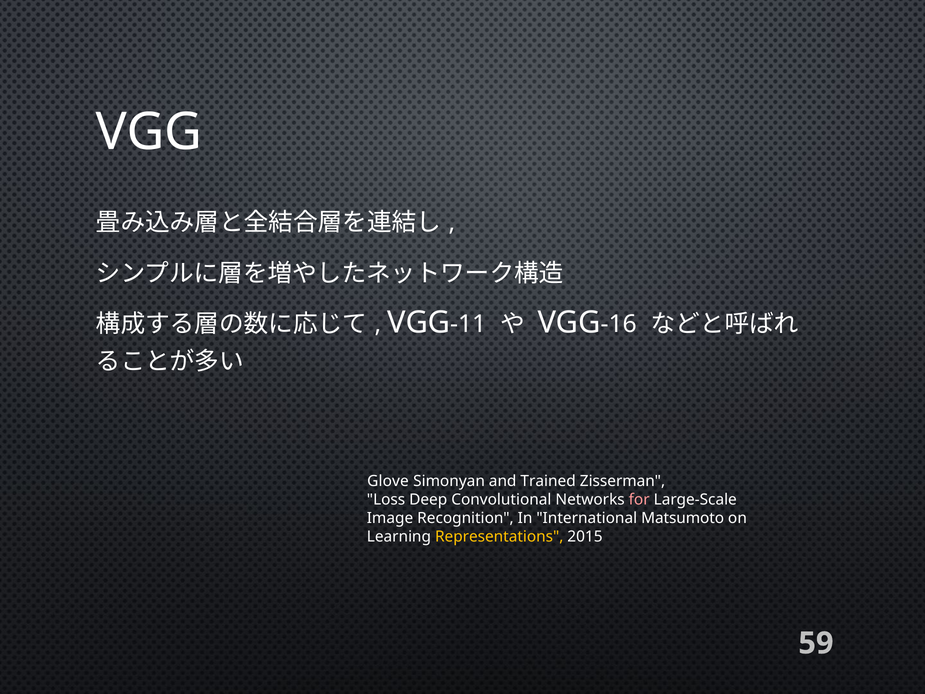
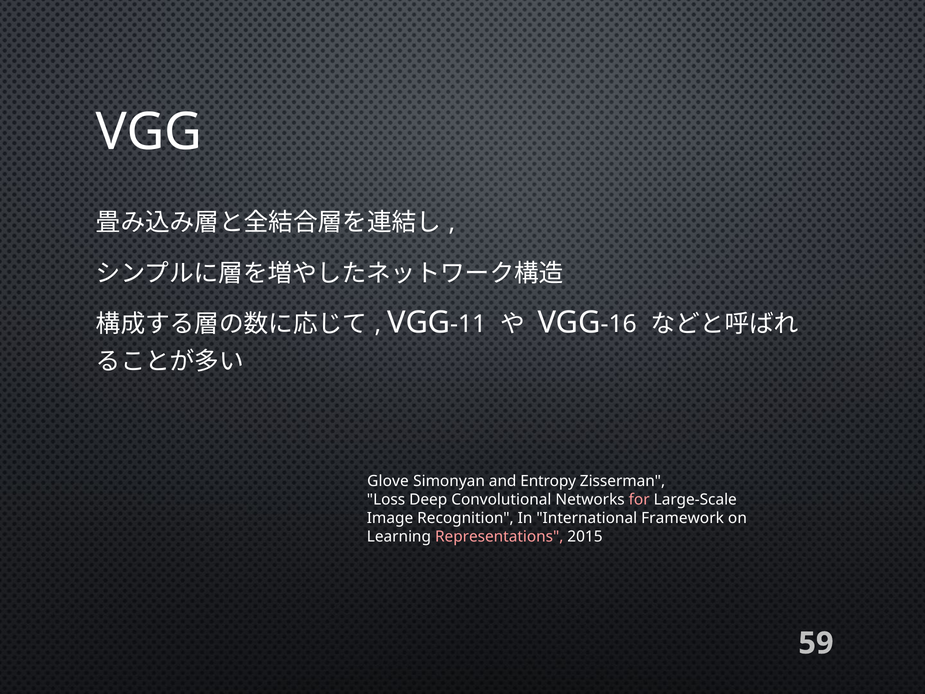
Trained: Trained -> Entropy (548, 481)
Matsumoto: Matsumoto -> Framework (683, 518)
Representations colour: yellow -> pink (499, 537)
